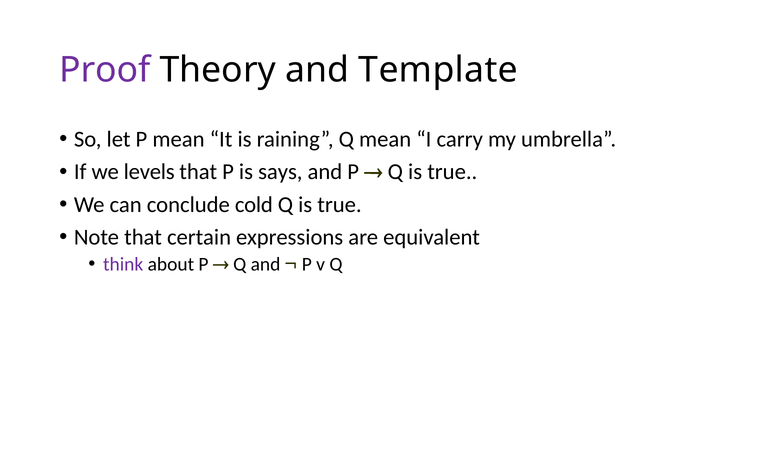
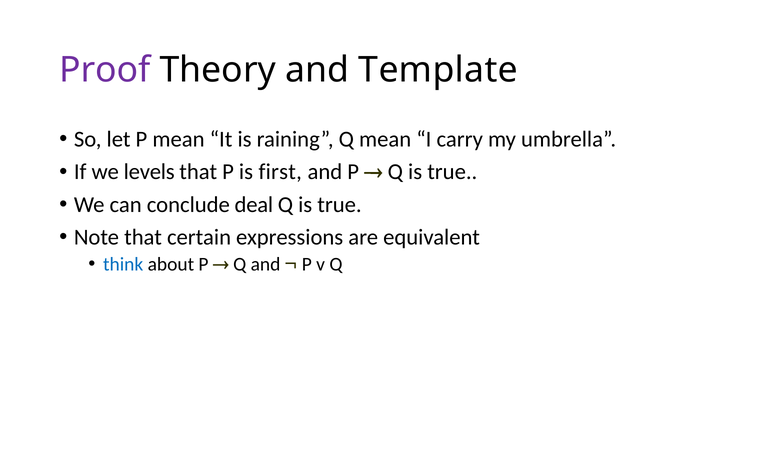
says: says -> first (280, 172)
cold: cold -> deal (254, 205)
think colour: purple -> blue (123, 264)
